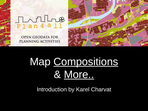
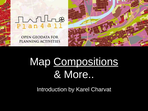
More underline: present -> none (79, 75)
